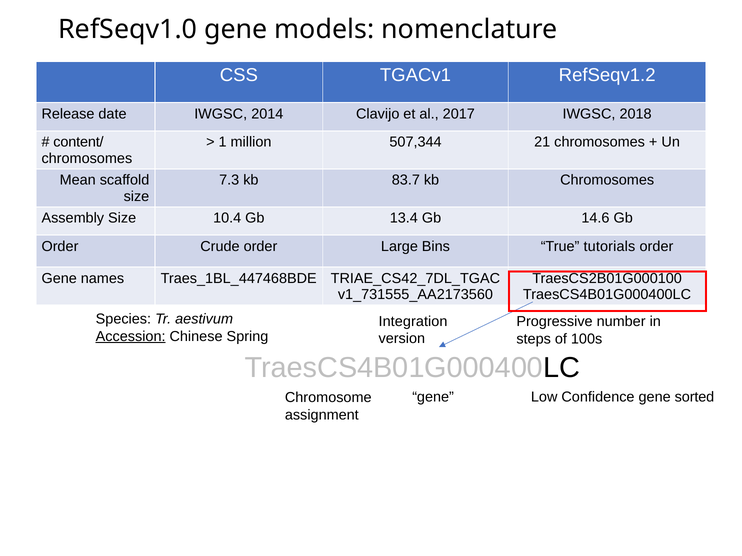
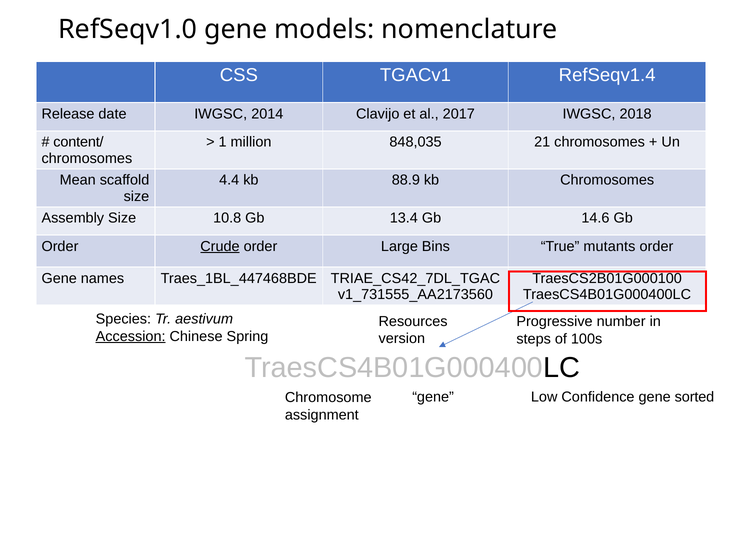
RefSeqv1.2: RefSeqv1.2 -> RefSeqv1.4 (607, 75)
507,344: 507,344 -> 848,035 (416, 142)
7.3: 7.3 -> 4.4 (229, 180)
83.7: 83.7 -> 88.9 (406, 180)
10.4: 10.4 -> 10.8 (227, 218)
Crude underline: none -> present (220, 247)
tutorials: tutorials -> mutants (609, 247)
Integration: Integration -> Resources (413, 322)
